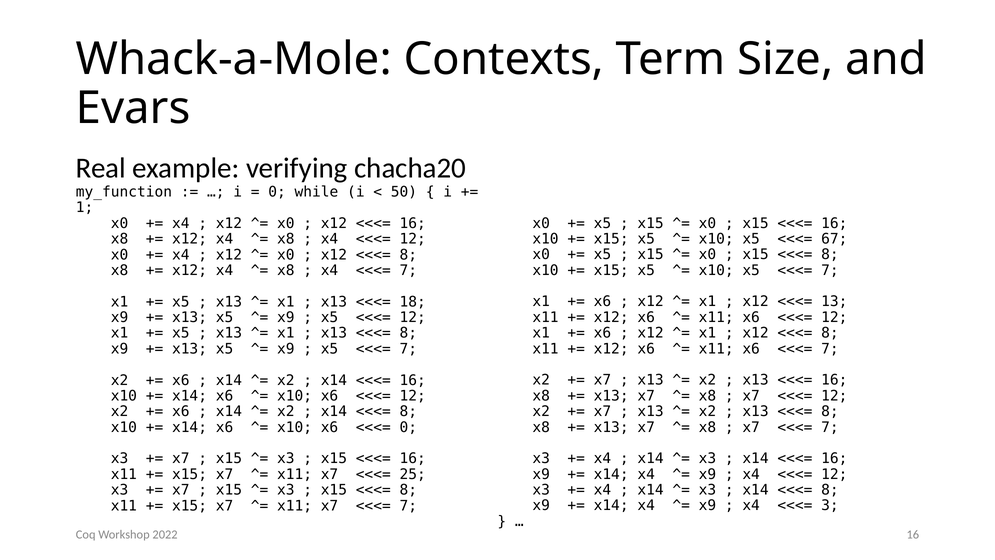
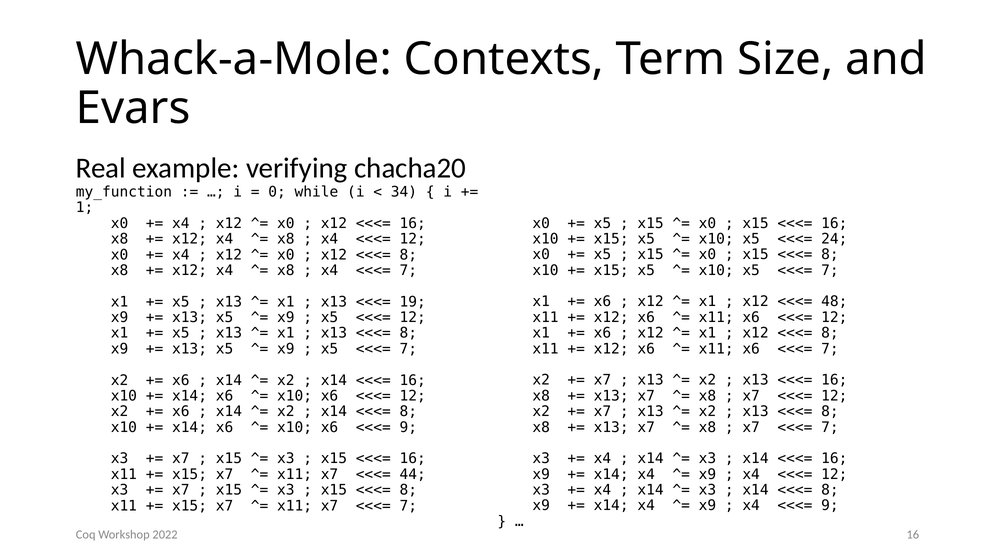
50: 50 -> 34 (404, 192)
67: 67 -> 24 (834, 239)
13: 13 -> 48 (834, 302)
18: 18 -> 19 (413, 302)
0: 0 -> 9 (408, 427)
25: 25 -> 44 (413, 474)
3: 3 -> 9 (830, 505)
